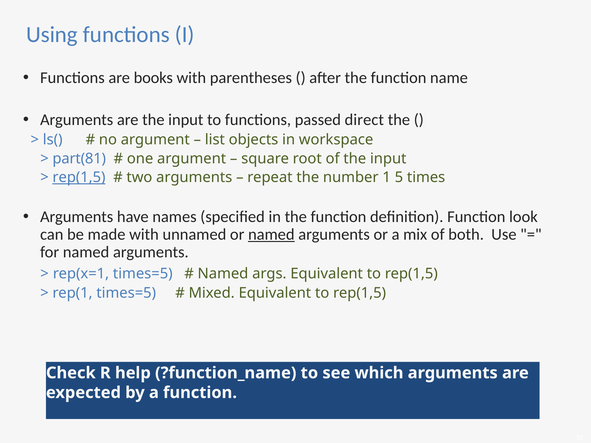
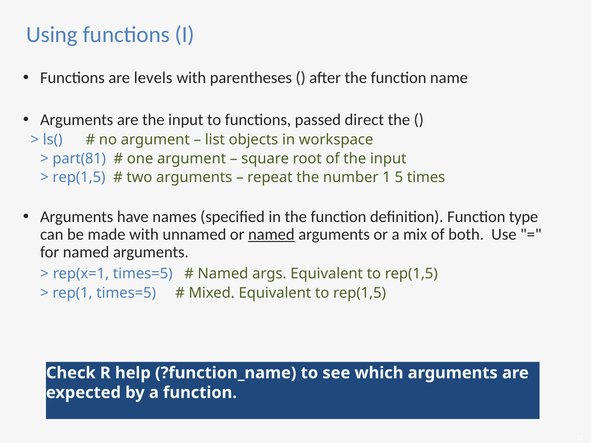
books: books -> levels (153, 78)
rep(1,5 underline: present -> none (79, 178)
look: look -> type (524, 217)
